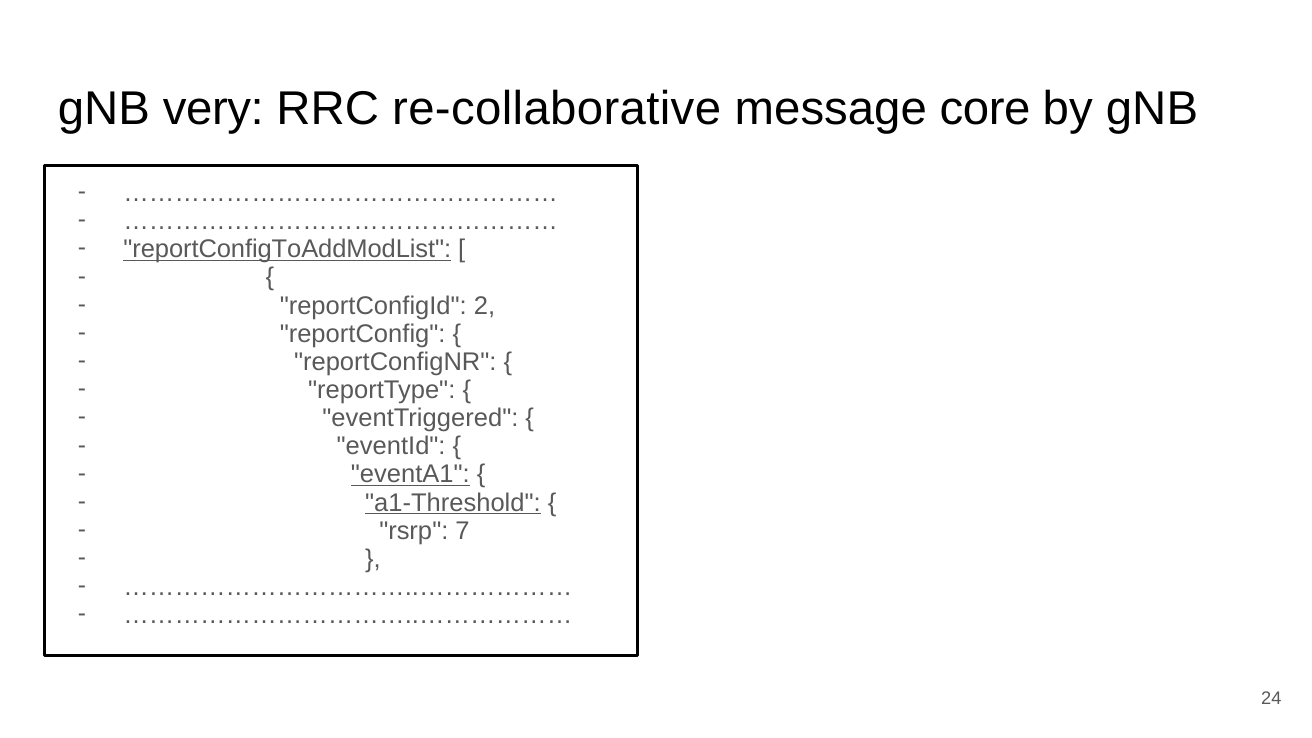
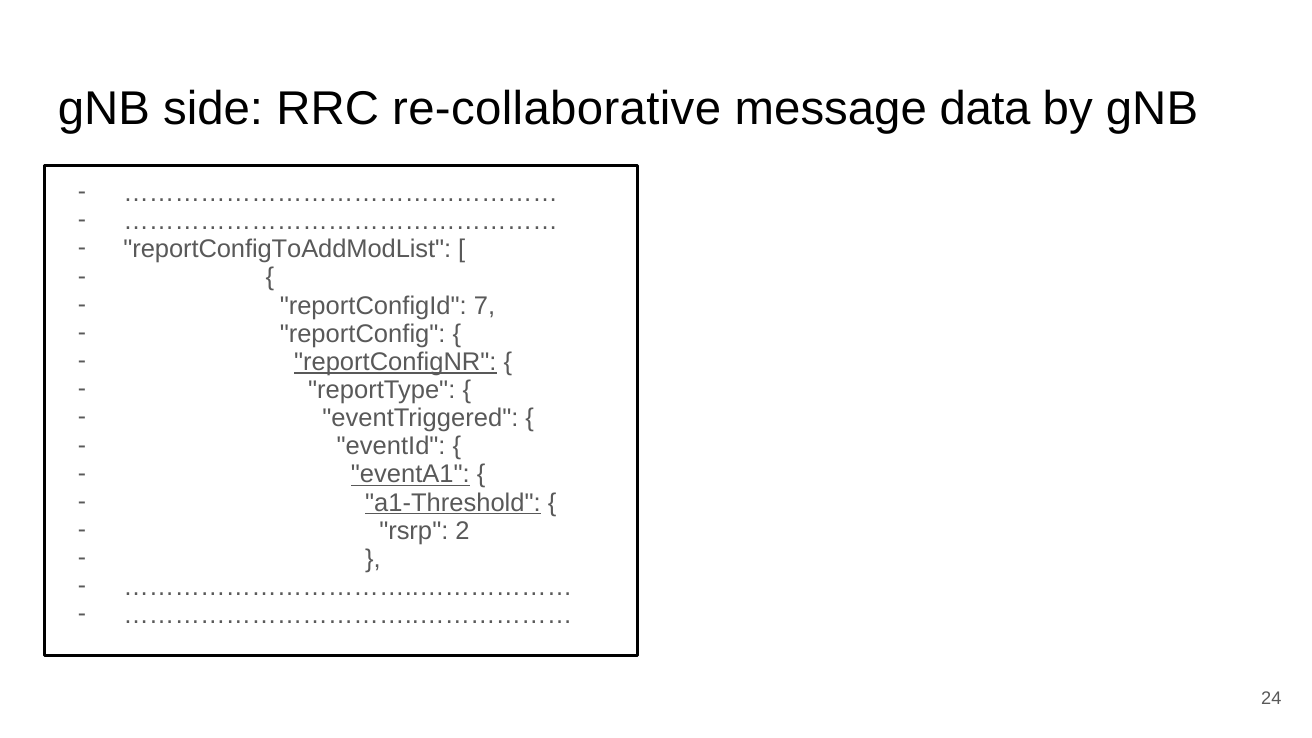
very: very -> side (213, 109)
core: core -> data (985, 109)
reportConfigToAddModList underline: present -> none (287, 249)
2: 2 -> 7 (484, 306)
reportConfigNR underline: none -> present (395, 362)
7: 7 -> 2 (463, 531)
